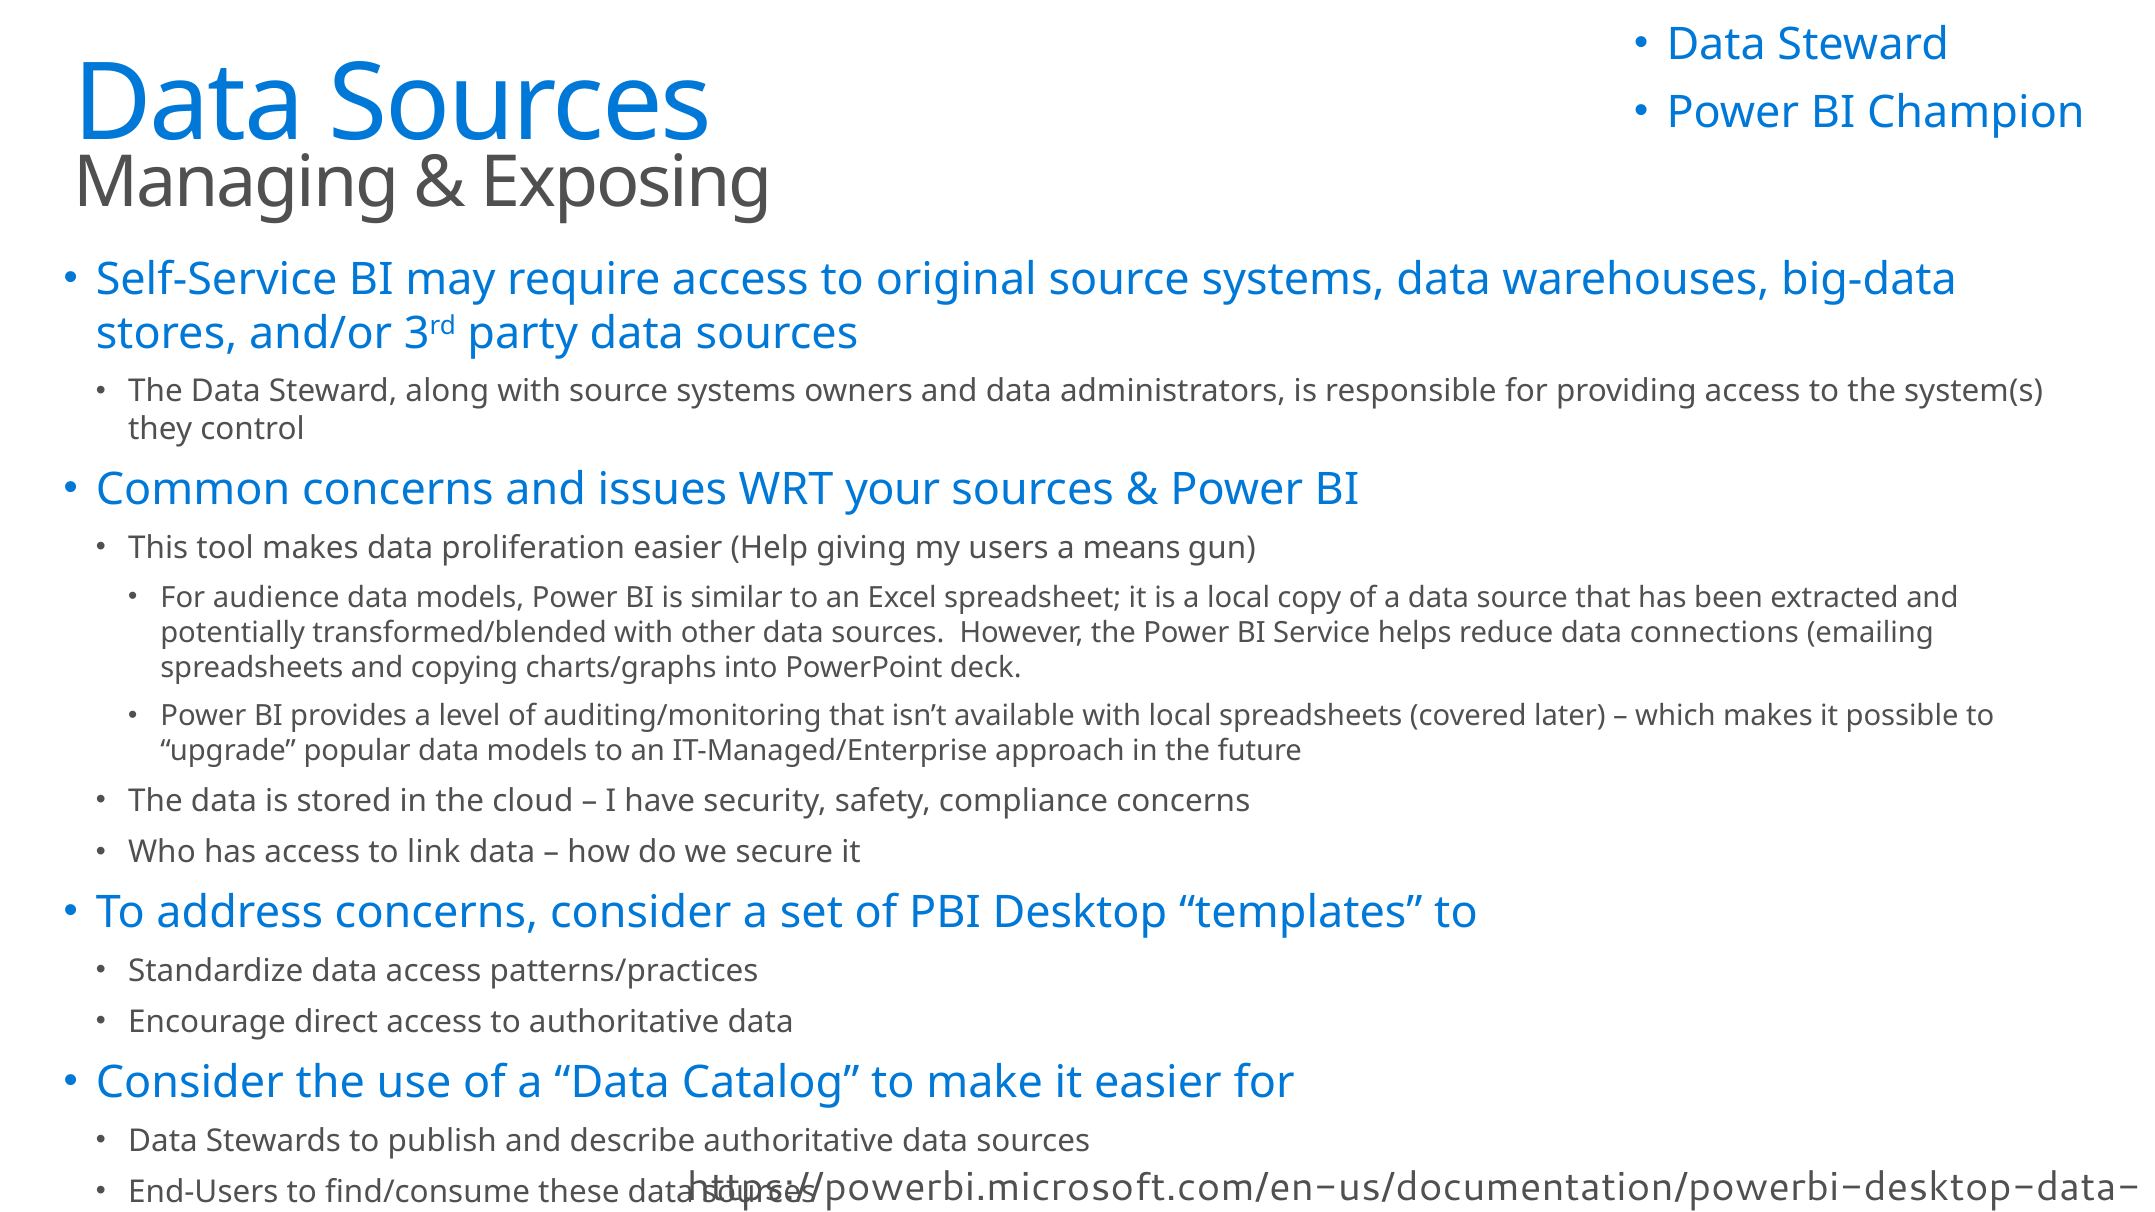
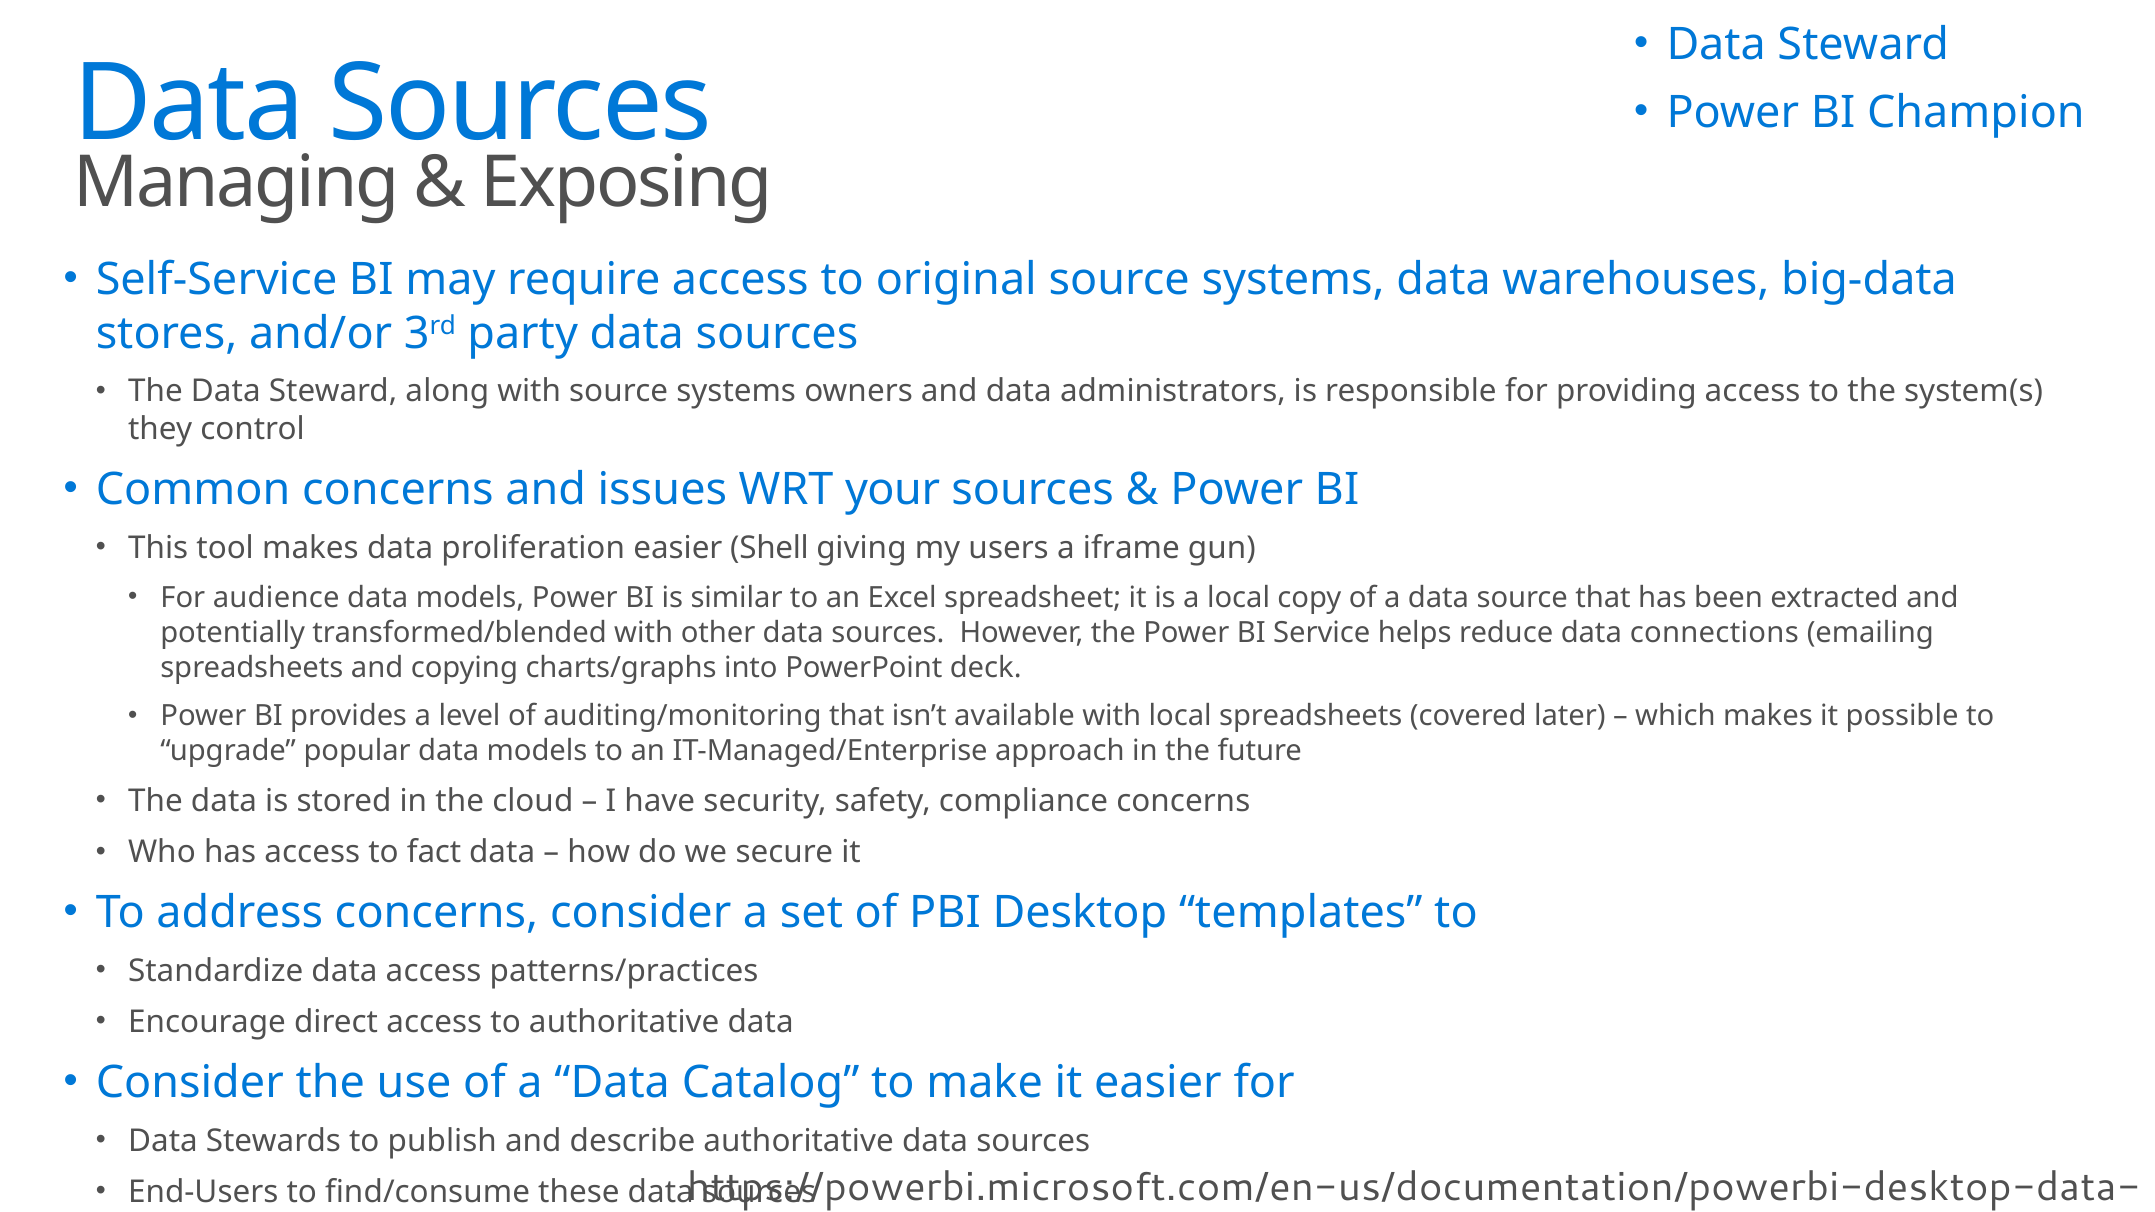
Help: Help -> Shell (769, 548)
means: means -> iframe (1131, 548)
link: link -> fact (434, 853)
